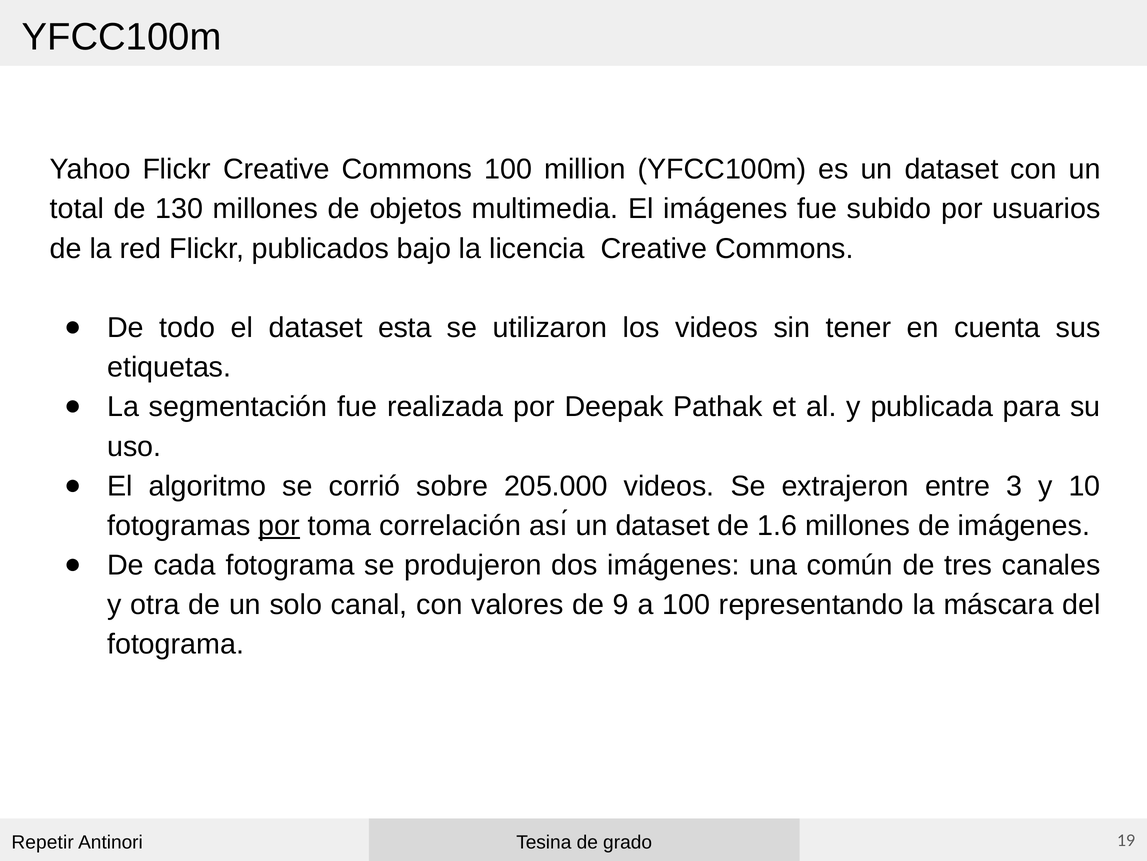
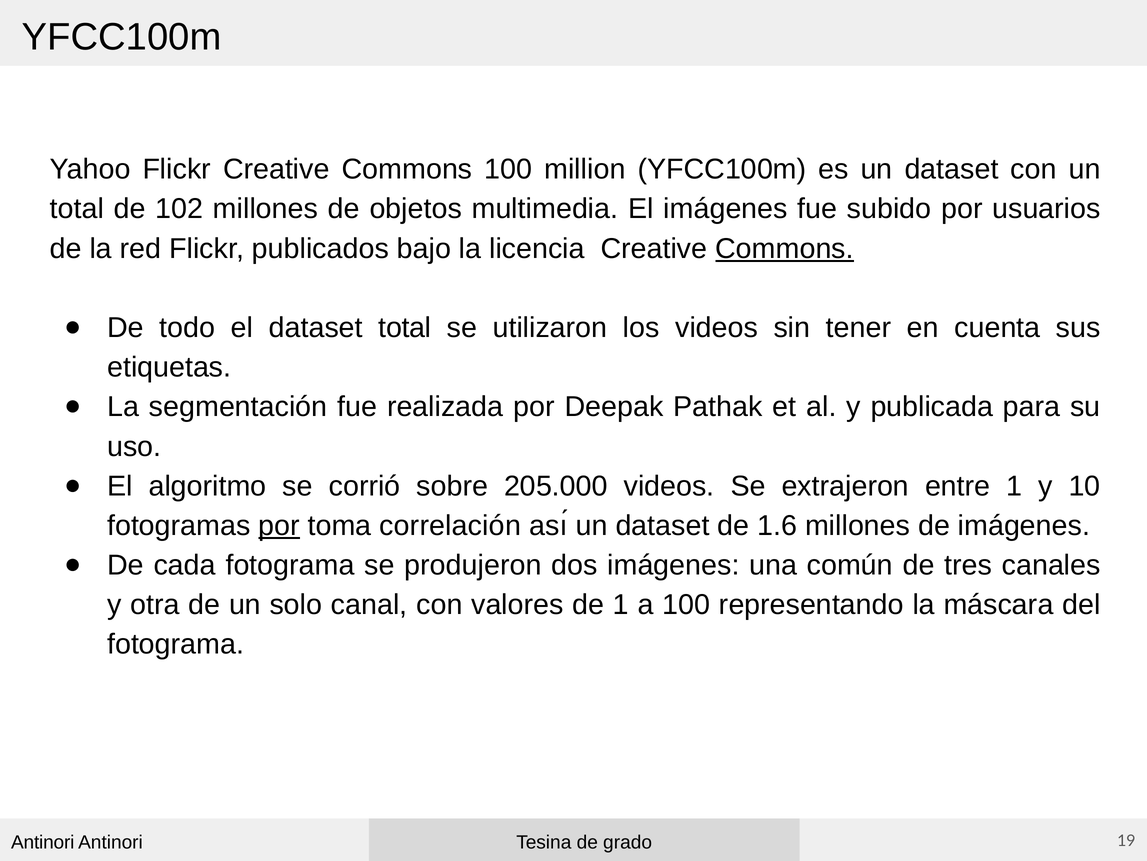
130: 130 -> 102 (179, 209)
Commons underline: none -> present (785, 248)
dataset esta: esta -> total (405, 328)
entre 3: 3 -> 1 (1014, 486)
de 9: 9 -> 1 (621, 604)
Repetir: Repetir -> Antinori (43, 842)
